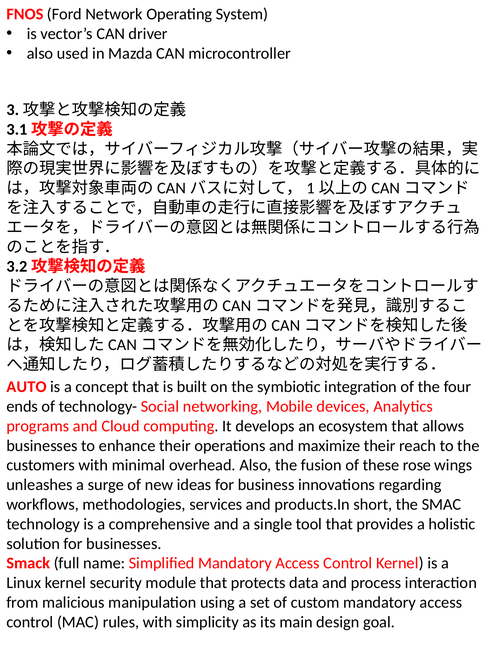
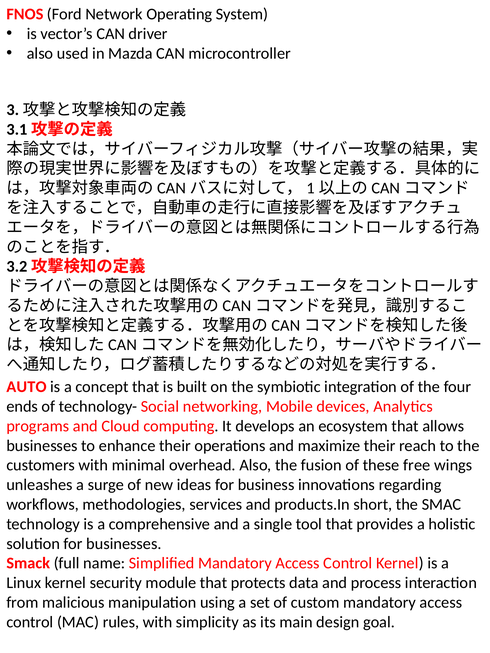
rose: rose -> free (417, 465)
